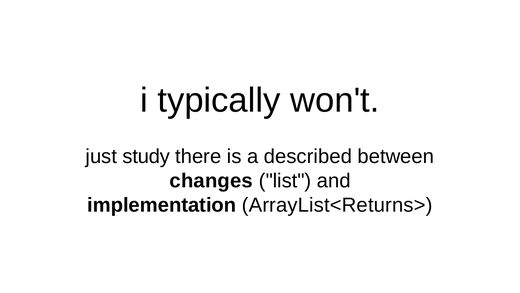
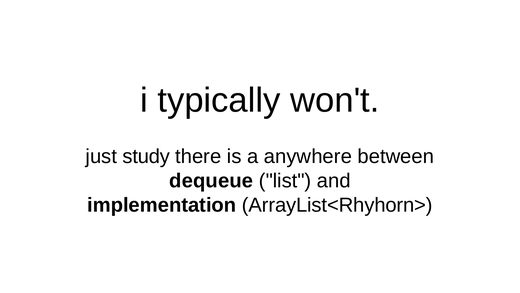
described: described -> anywhere (308, 156)
changes: changes -> dequeue (211, 181)
ArrayList<Returns>: ArrayList<Returns> -> ArrayList<Rhyhorn> (337, 205)
